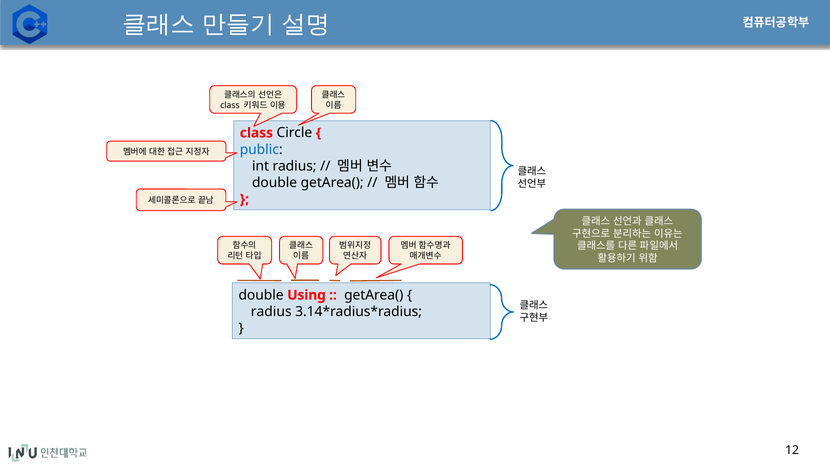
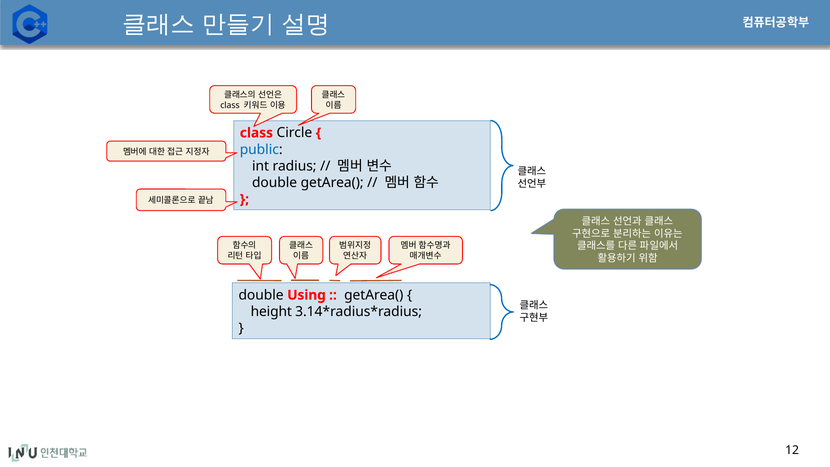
radius: radius -> height (271, 312)
